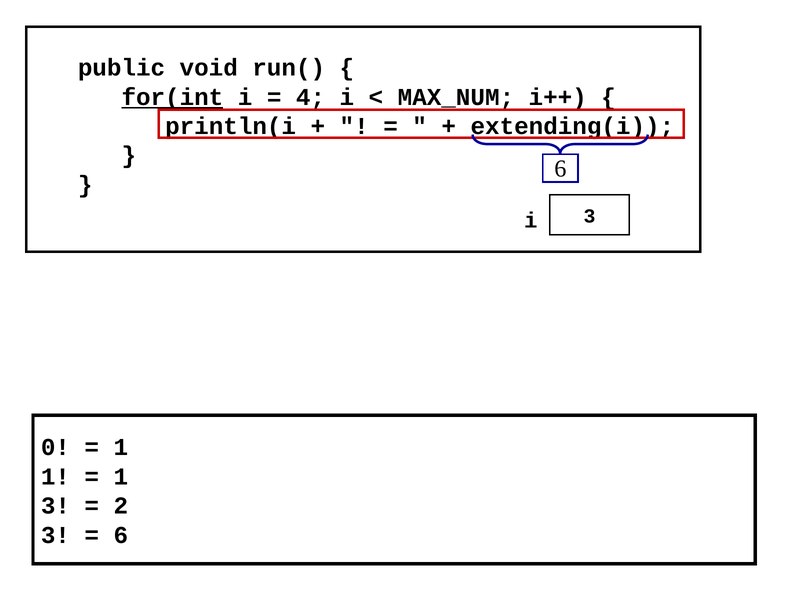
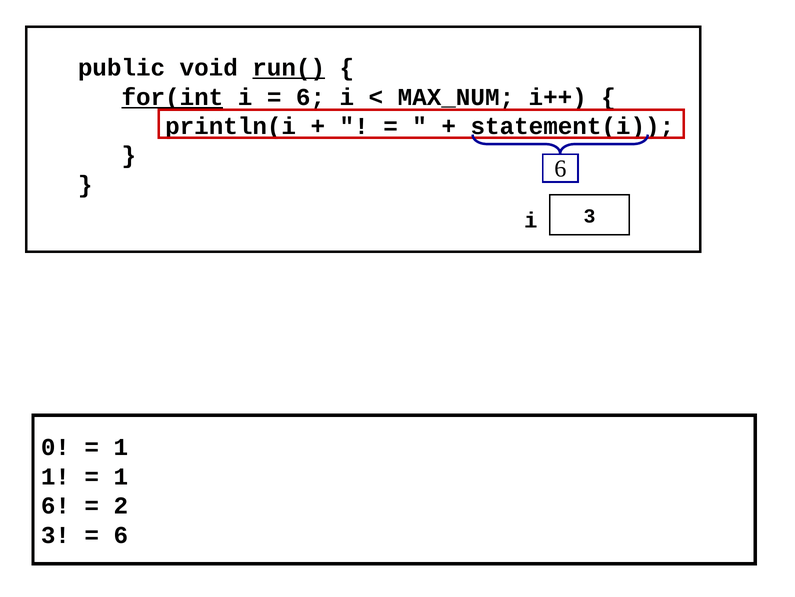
run( underline: none -> present (289, 68)
4: 4 -> 6 (310, 97)
extending(i: extending(i -> statement(i (572, 126)
3: 3 -> 6 (55, 505)
